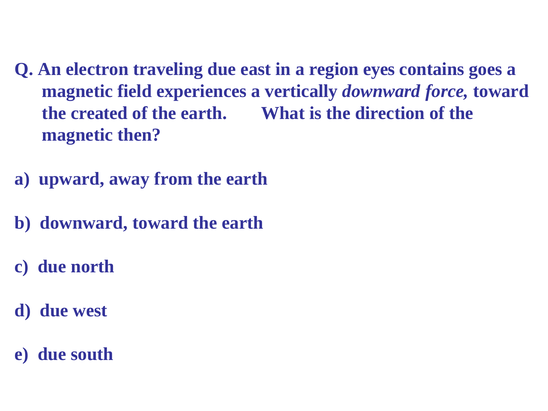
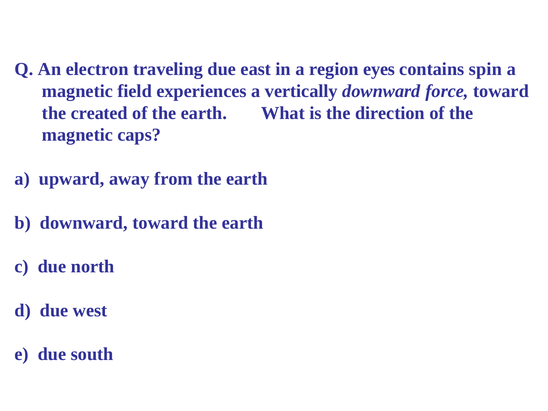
goes: goes -> spin (485, 69)
then: then -> caps (139, 135)
